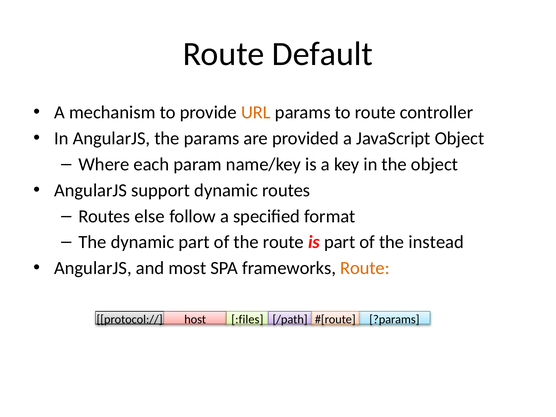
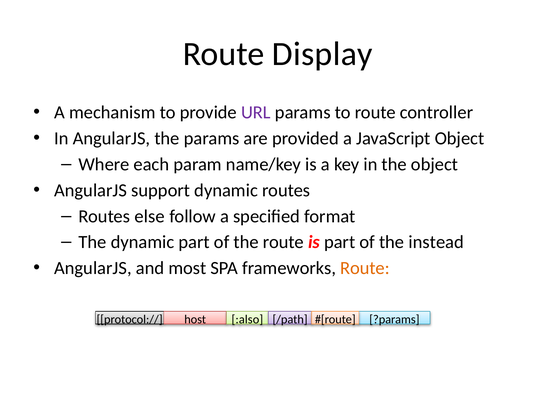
Default: Default -> Display (322, 54)
URL colour: orange -> purple (256, 113)
:files: :files -> :also (247, 319)
